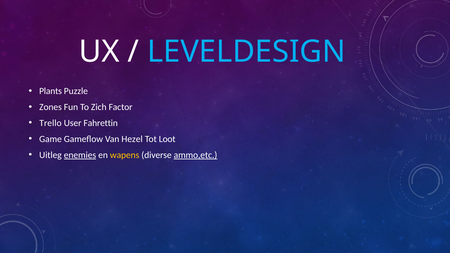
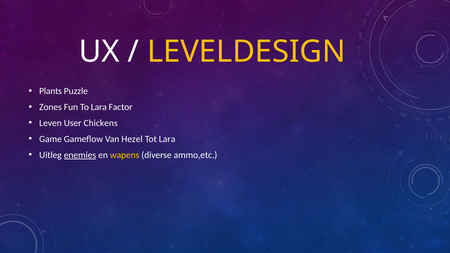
LEVELDESIGN colour: light blue -> yellow (246, 52)
To Zich: Zich -> Lara (99, 107)
Trello: Trello -> Leven (50, 123)
Fahrettin: Fahrettin -> Chickens (101, 123)
Tot Loot: Loot -> Lara (167, 139)
ammo,etc underline: present -> none (195, 155)
